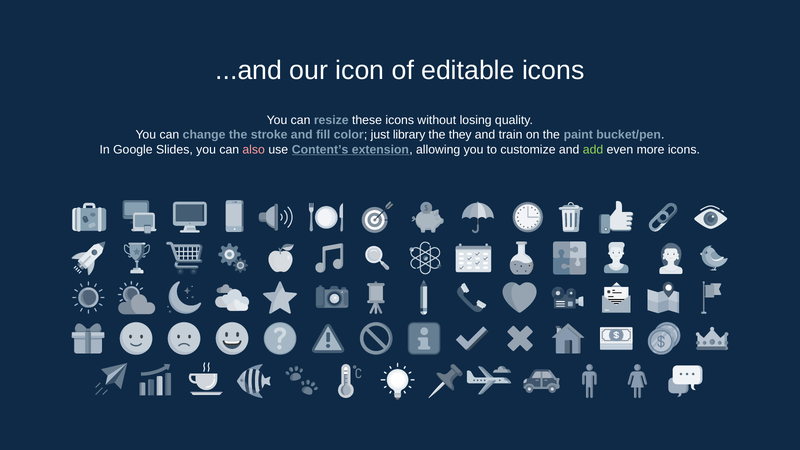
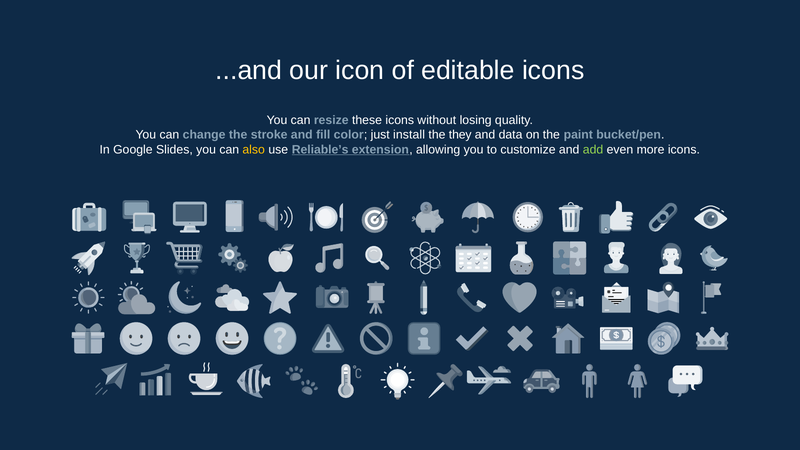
library: library -> install (409, 135)
train: train -> data (511, 135)
also colour: pink -> yellow (254, 149)
Content’s: Content’s -> Reliable’s (320, 149)
